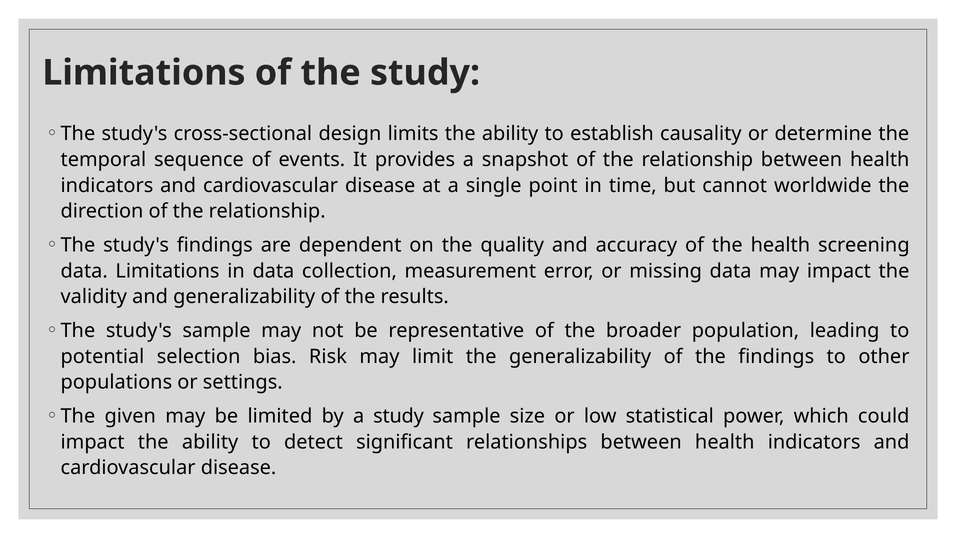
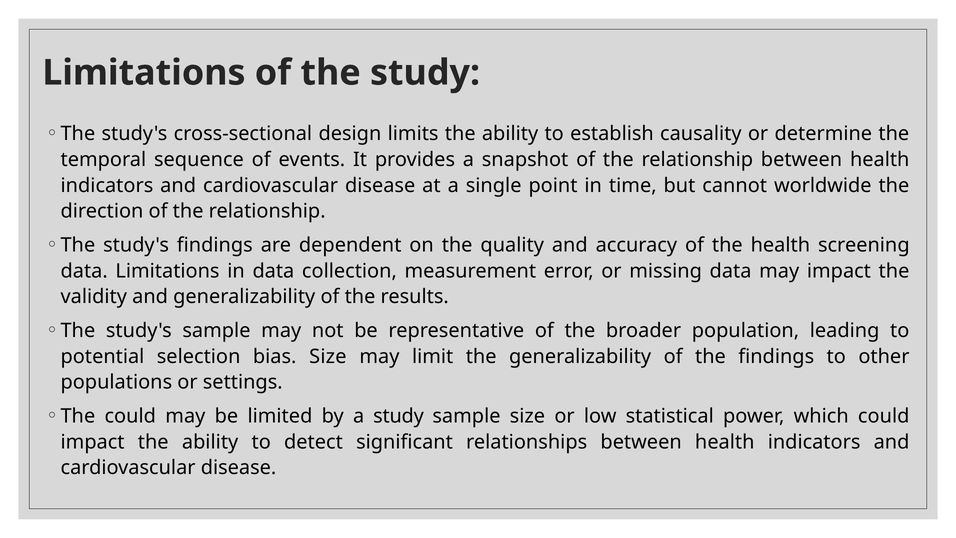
bias Risk: Risk -> Size (328, 356)
The given: given -> could (130, 416)
